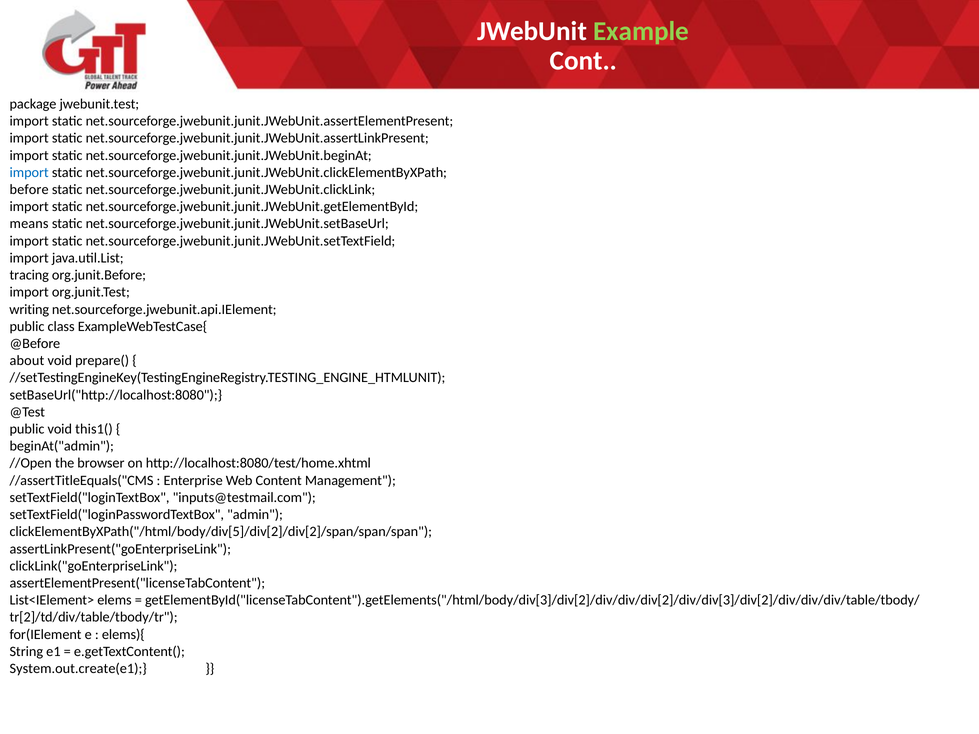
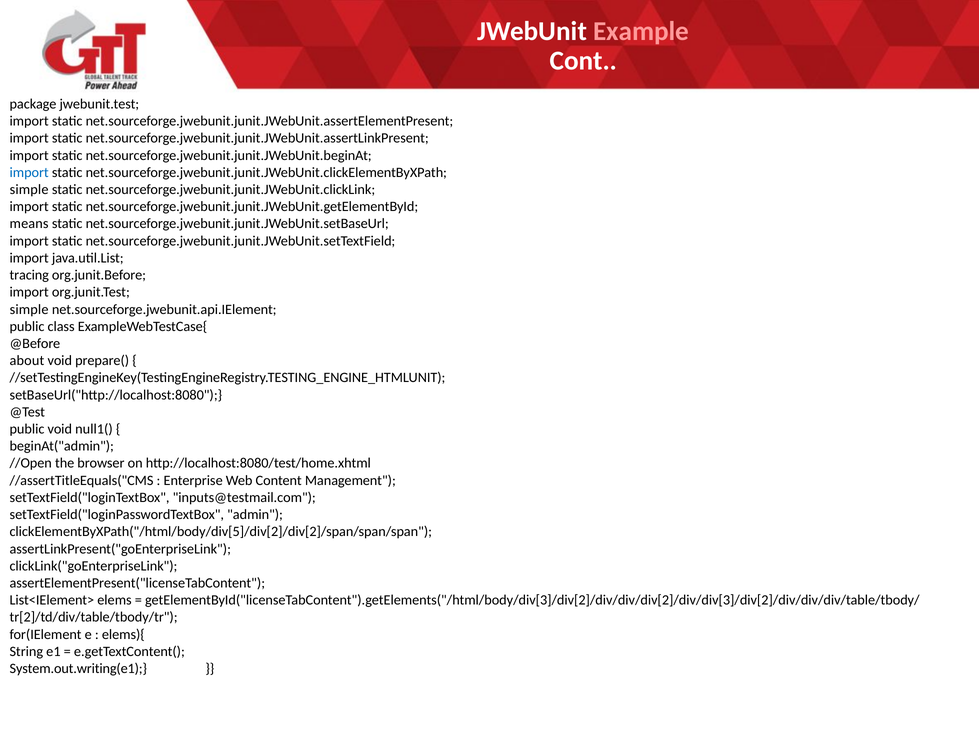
Example colour: light green -> pink (641, 31)
before: before -> simple (29, 190)
writing: writing -> simple (29, 309)
this1(: this1( -> null1( (94, 429)
System.out.create(e1: System.out.create(e1 -> System.out.writing(e1 (78, 669)
